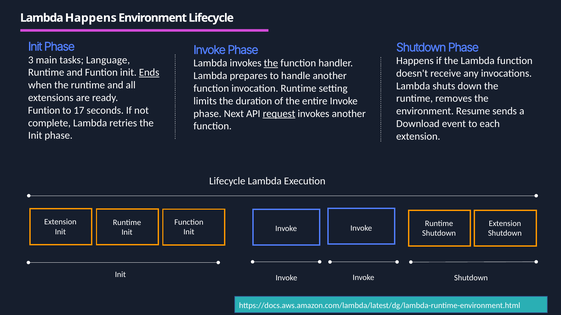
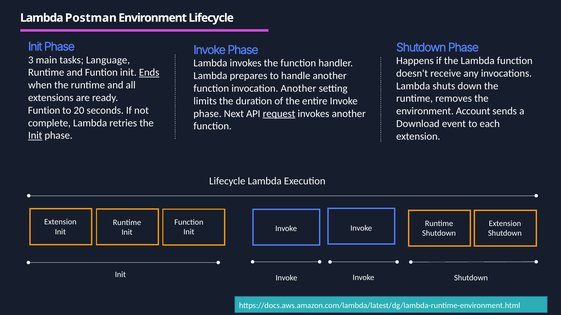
Lambda Happens: Happens -> Postman (91, 18)
the underline: present -> none (271, 63)
invocation Runtime: Runtime -> Another (298, 89)
17: 17 -> 20 (79, 110)
Resume: Resume -> Account (473, 111)
Init underline: none -> present (35, 136)
